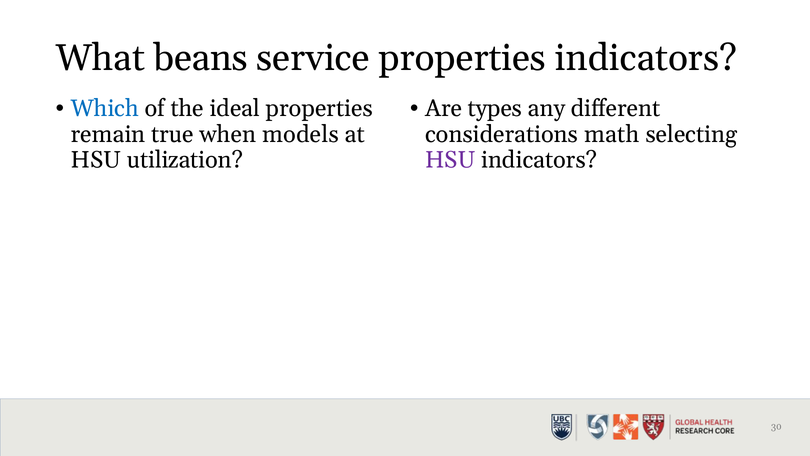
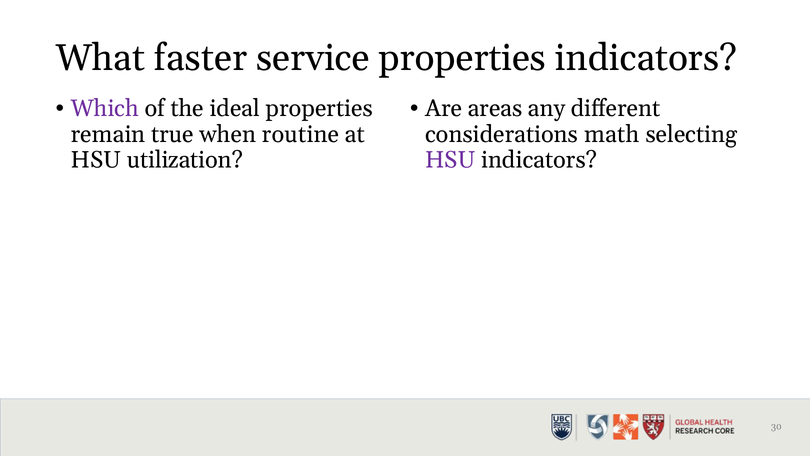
beans: beans -> faster (201, 58)
Which colour: blue -> purple (105, 109)
types: types -> areas (495, 109)
models: models -> routine (300, 134)
